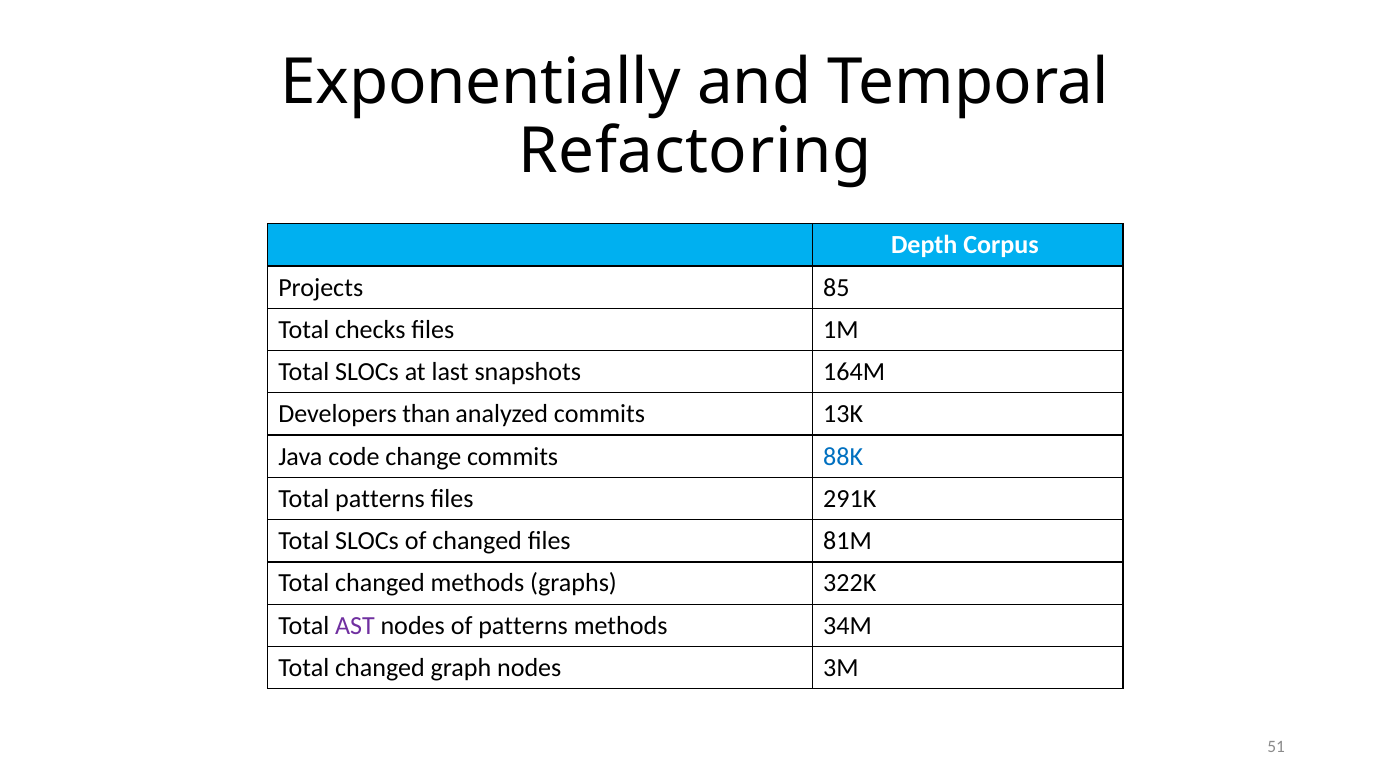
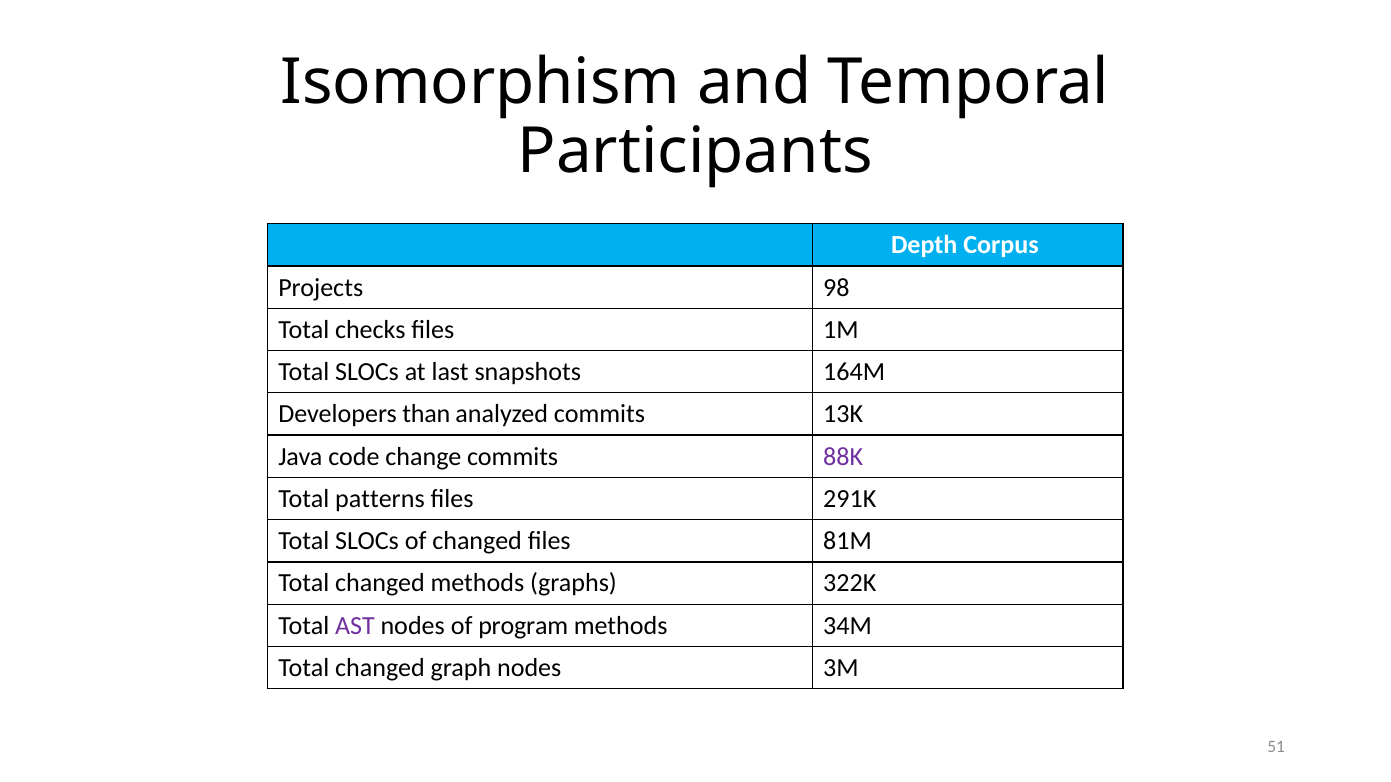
Exponentially: Exponentially -> Isomorphism (480, 82)
Refactoring: Refactoring -> Participants (695, 151)
85: 85 -> 98 (836, 288)
88K colour: blue -> purple (843, 457)
of patterns: patterns -> program (523, 626)
